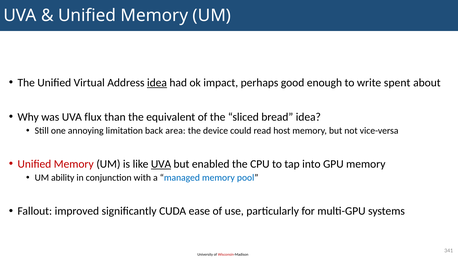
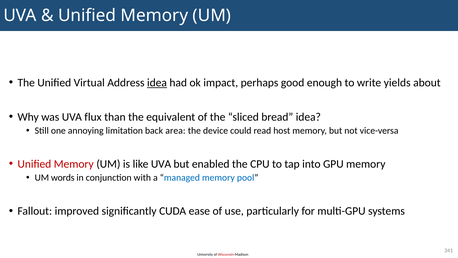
spent: spent -> yields (397, 83)
UVA underline: present -> none (161, 164)
ability: ability -> words (63, 177)
